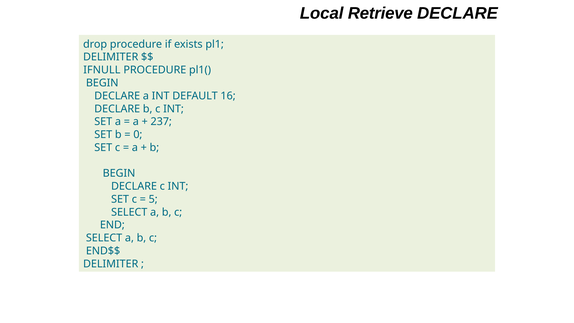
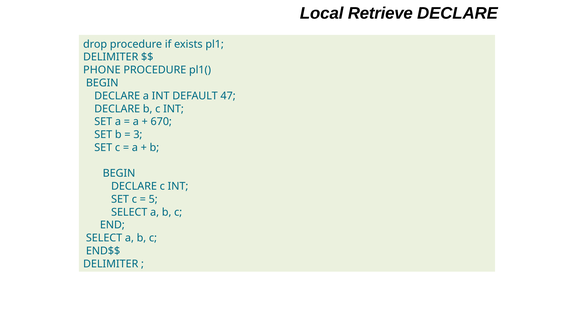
IFNULL: IFNULL -> PHONE (102, 70)
16: 16 -> 47 (228, 96)
237: 237 -> 670 (161, 122)
0: 0 -> 3 (138, 135)
